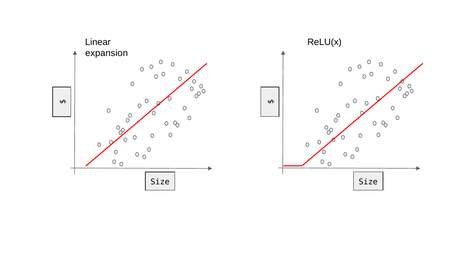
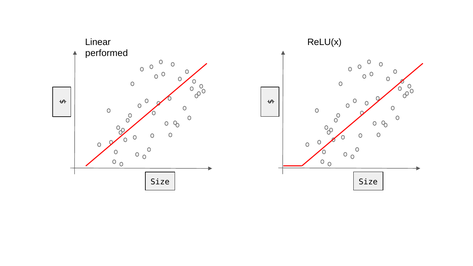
expansion: expansion -> performed (107, 53)
